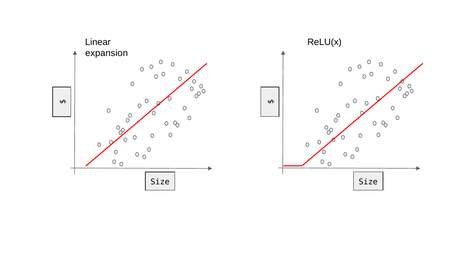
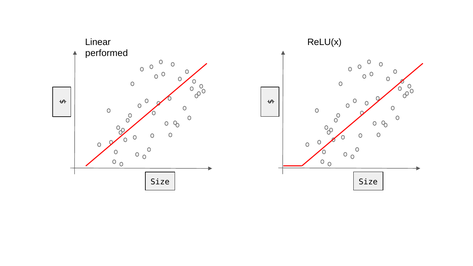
expansion: expansion -> performed (107, 53)
